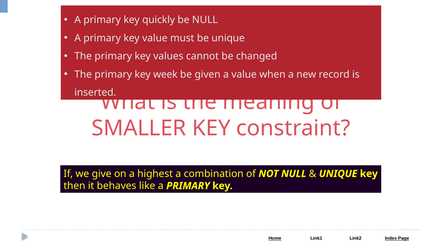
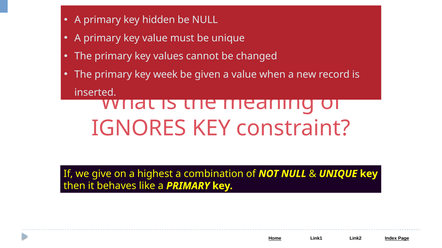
quickly: quickly -> hidden (159, 20)
SMALLER: SMALLER -> IGNORES (139, 129)
